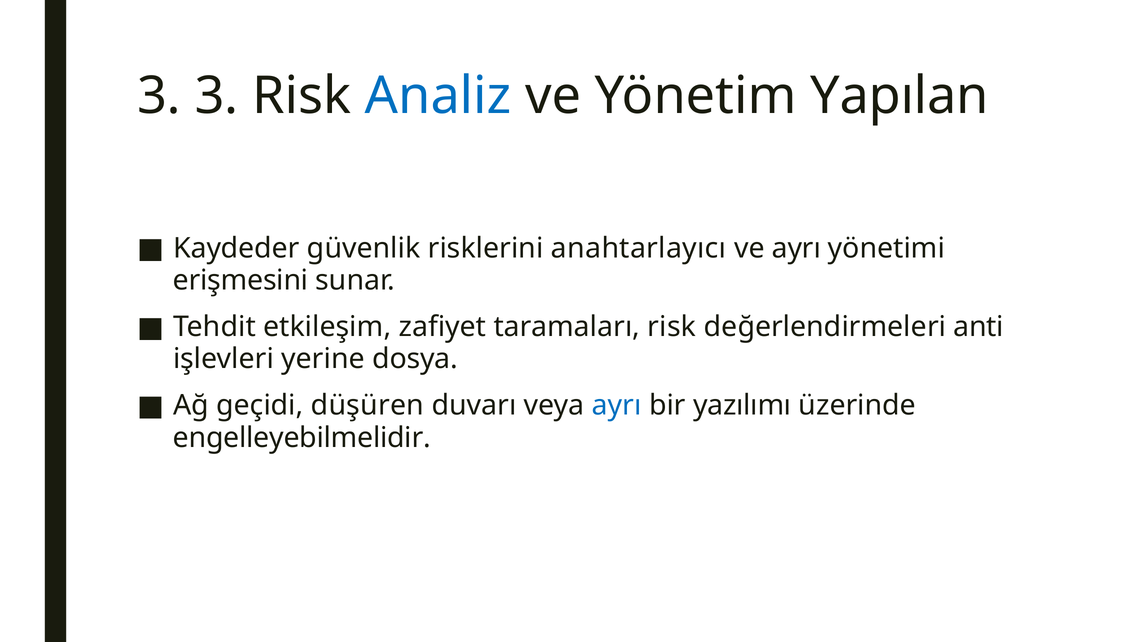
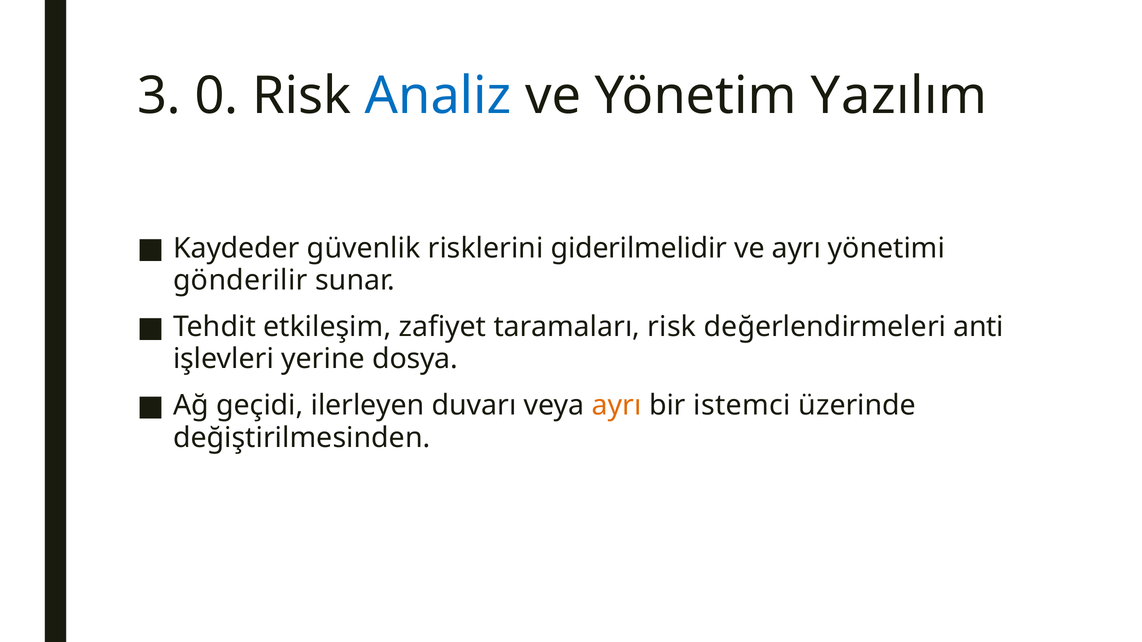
3 3: 3 -> 0 (216, 96)
Yapılan: Yapılan -> Yazılım (899, 96)
anahtarlayıcı: anahtarlayıcı -> giderilmelidir (639, 248)
erişmesini: erişmesini -> gönderilir (240, 280)
düşüren: düşüren -> ilerleyen (368, 406)
ayrı colour: blue -> orange (617, 406)
yazılımı: yazılımı -> istemci (742, 406)
engelleyebilmelidir: engelleyebilmelidir -> değiştirilmesinden (302, 438)
